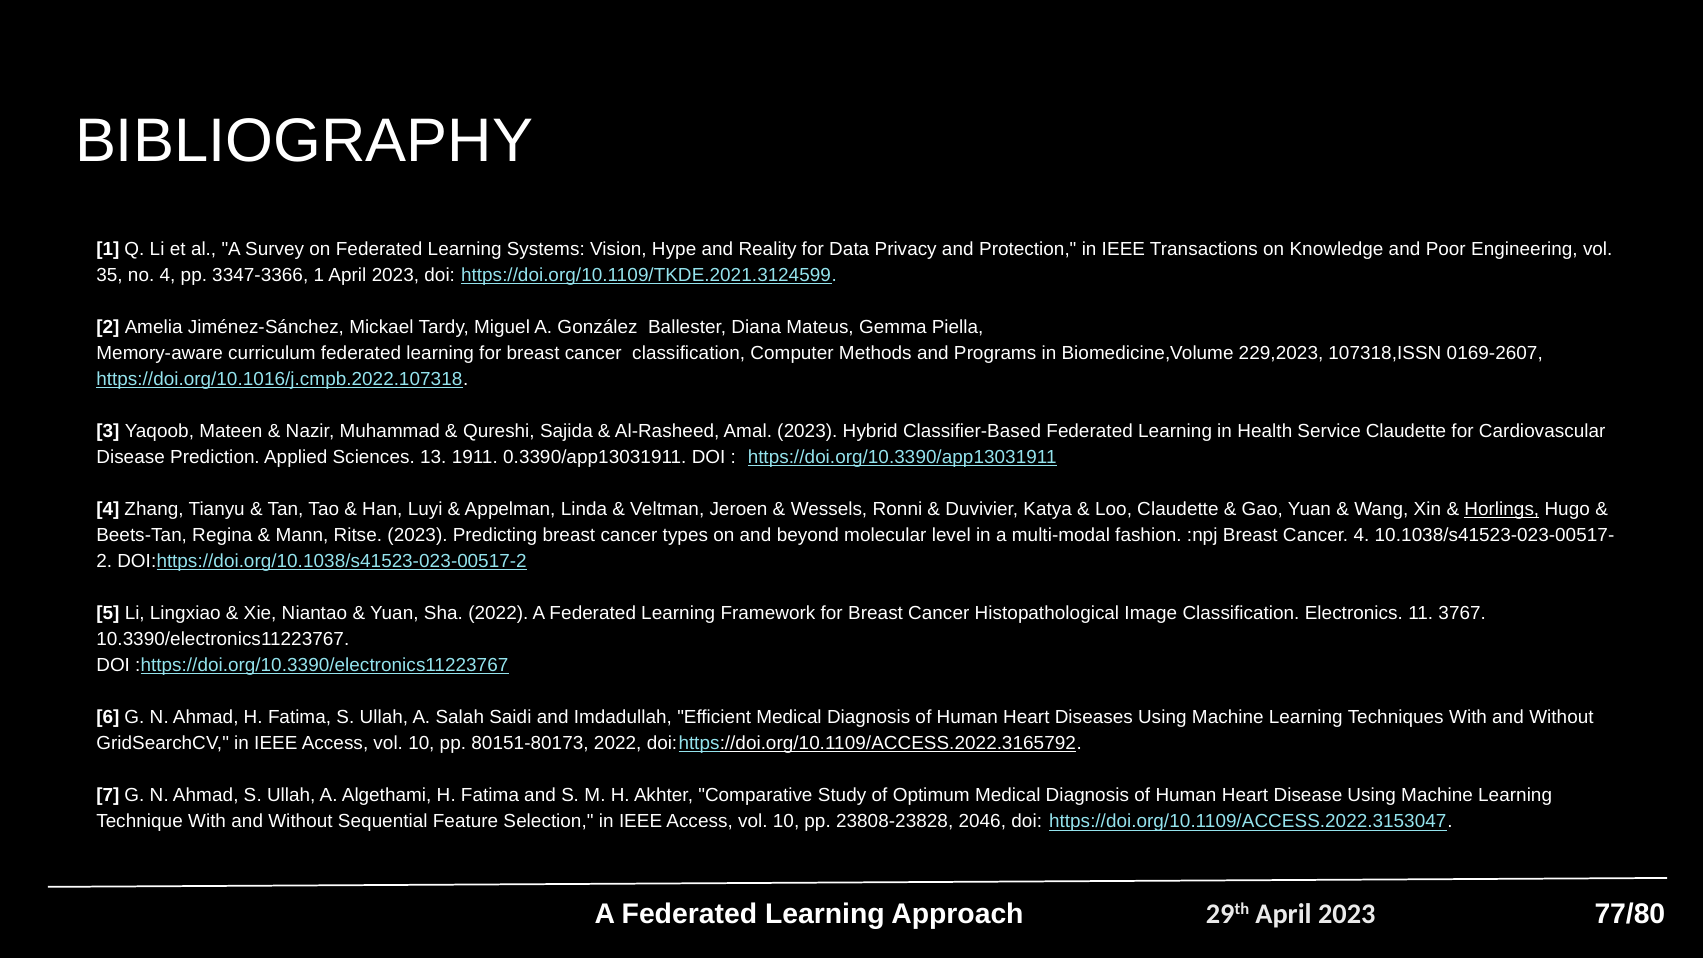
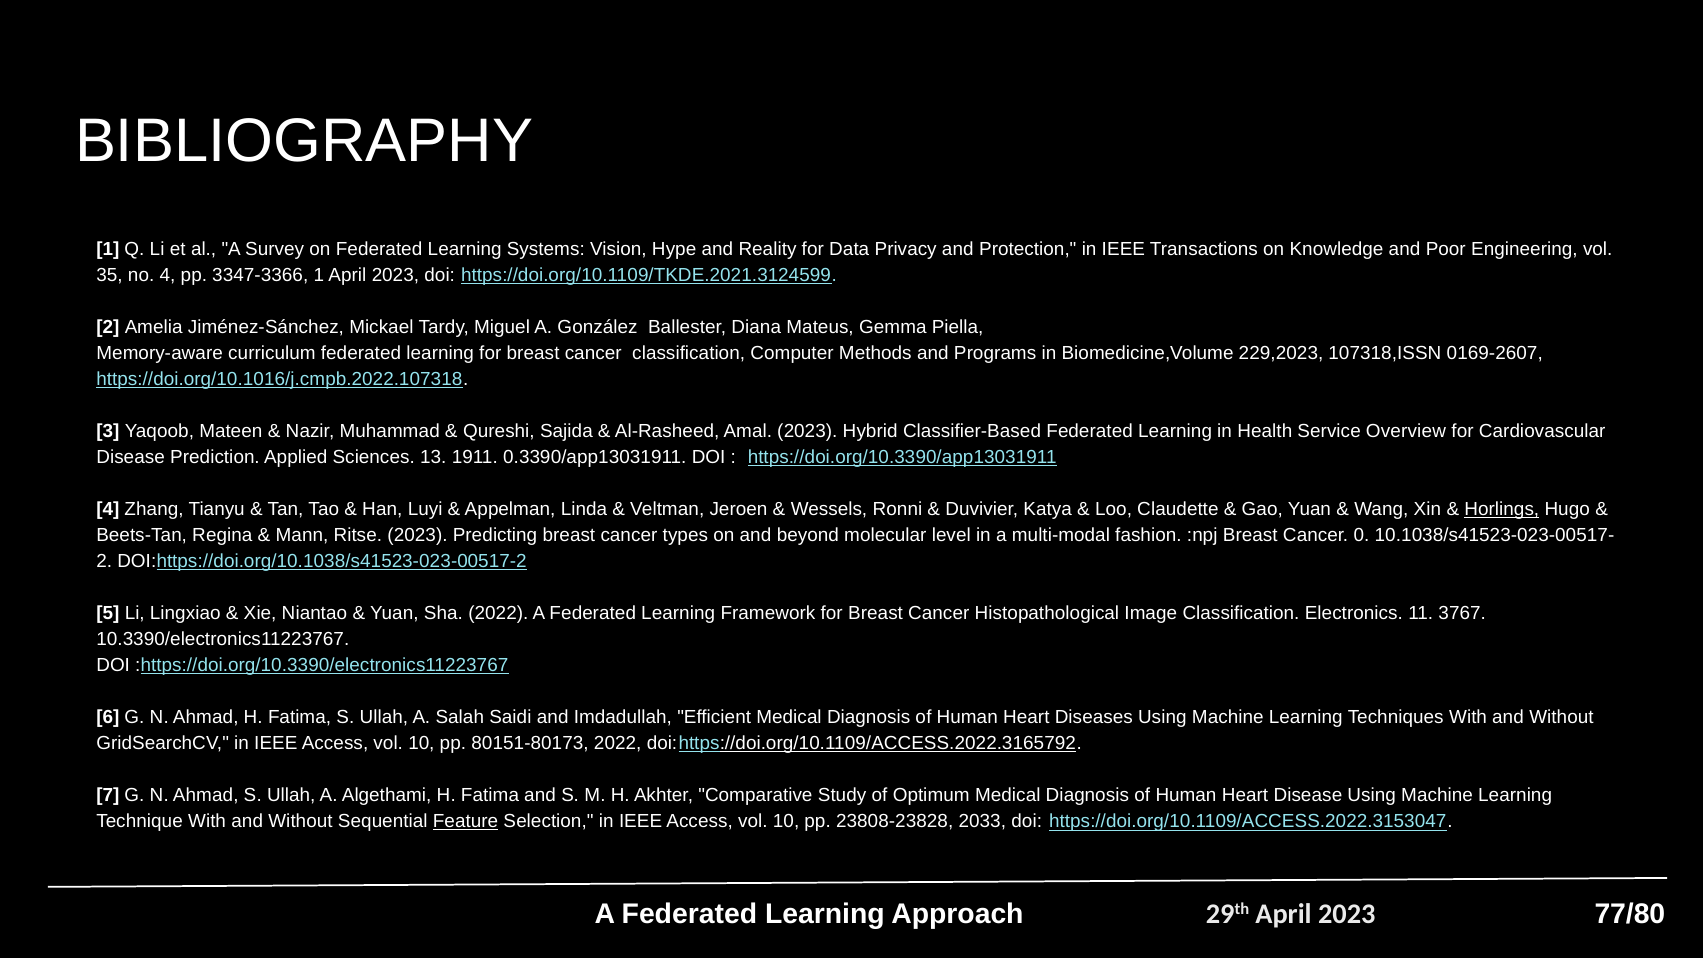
Service Claudette: Claudette -> Overview (1406, 431)
Cancer 4: 4 -> 0 (1362, 535)
Feature underline: none -> present (466, 822)
2046: 2046 -> 2033 (982, 822)
